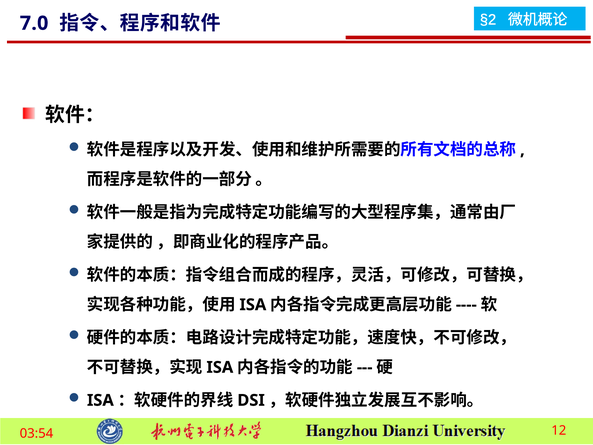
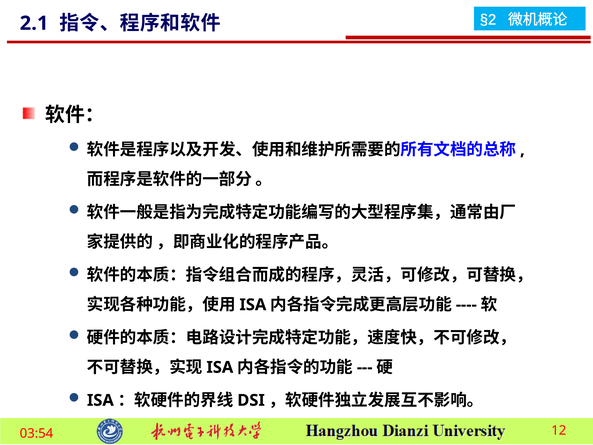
7.0: 7.0 -> 2.1 (34, 23)
